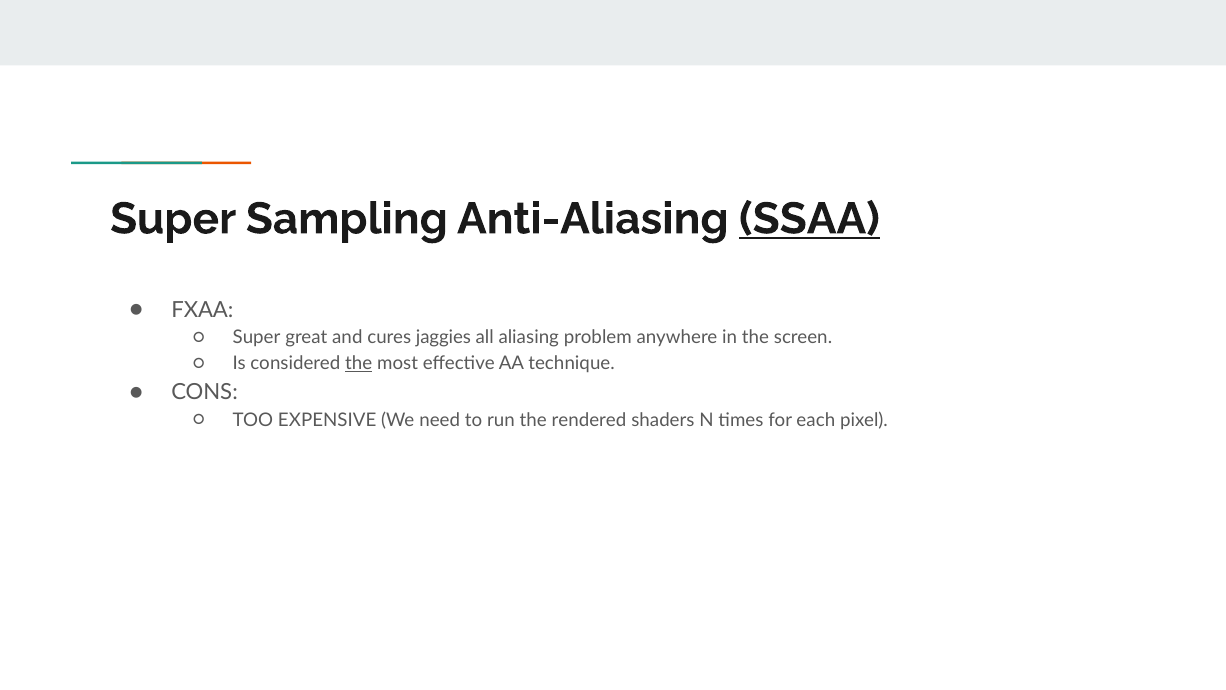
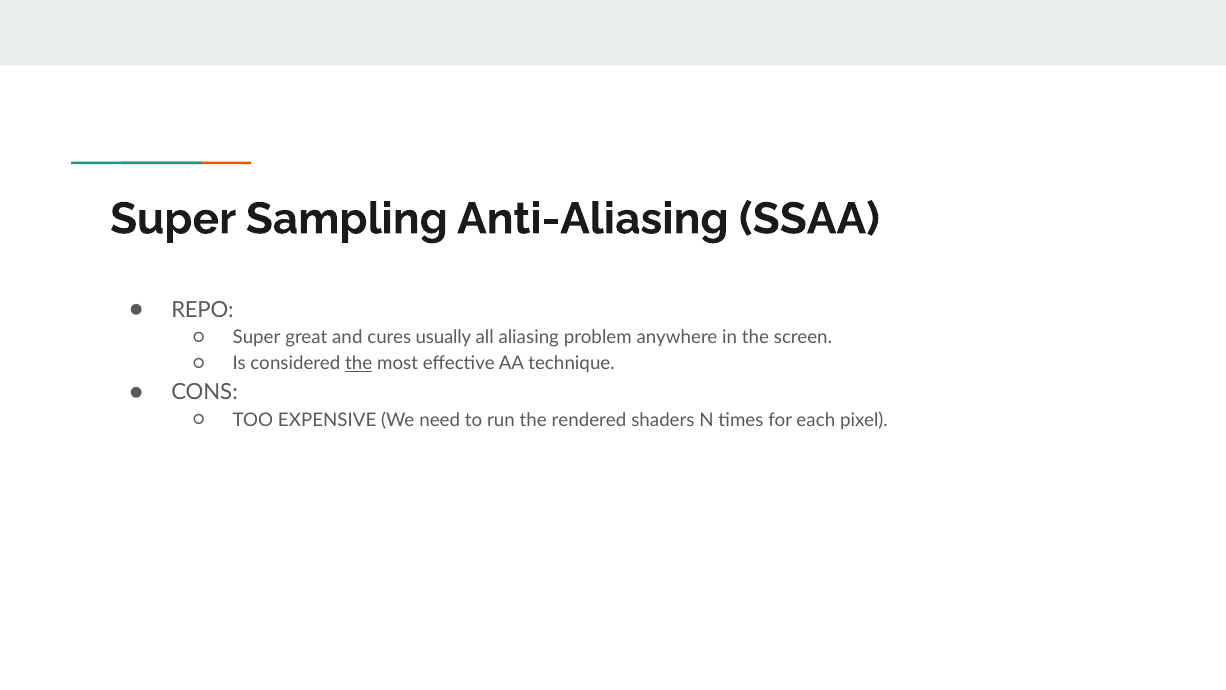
SSAA underline: present -> none (809, 219)
FXAA: FXAA -> REPO (202, 310)
jaggies: jaggies -> usually (443, 337)
